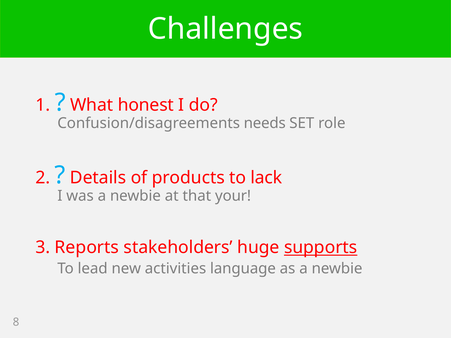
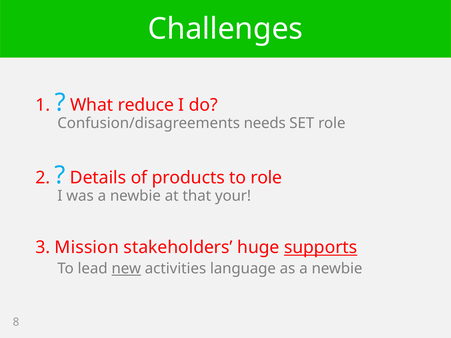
honest: honest -> reduce (146, 105)
to lack: lack -> role (266, 178)
Reports: Reports -> Mission (87, 248)
new underline: none -> present (126, 269)
